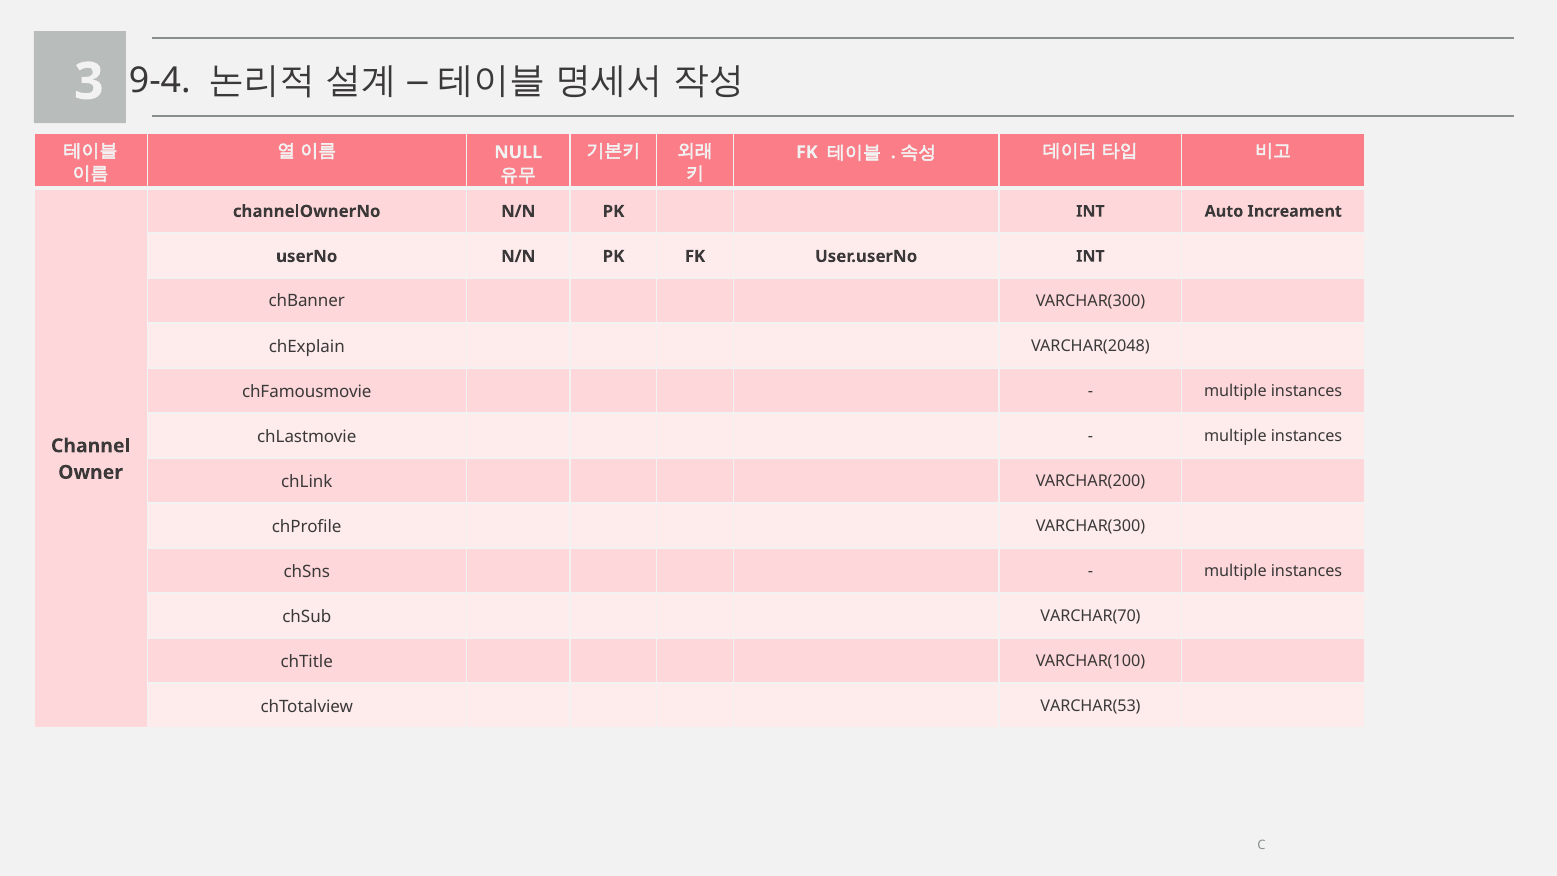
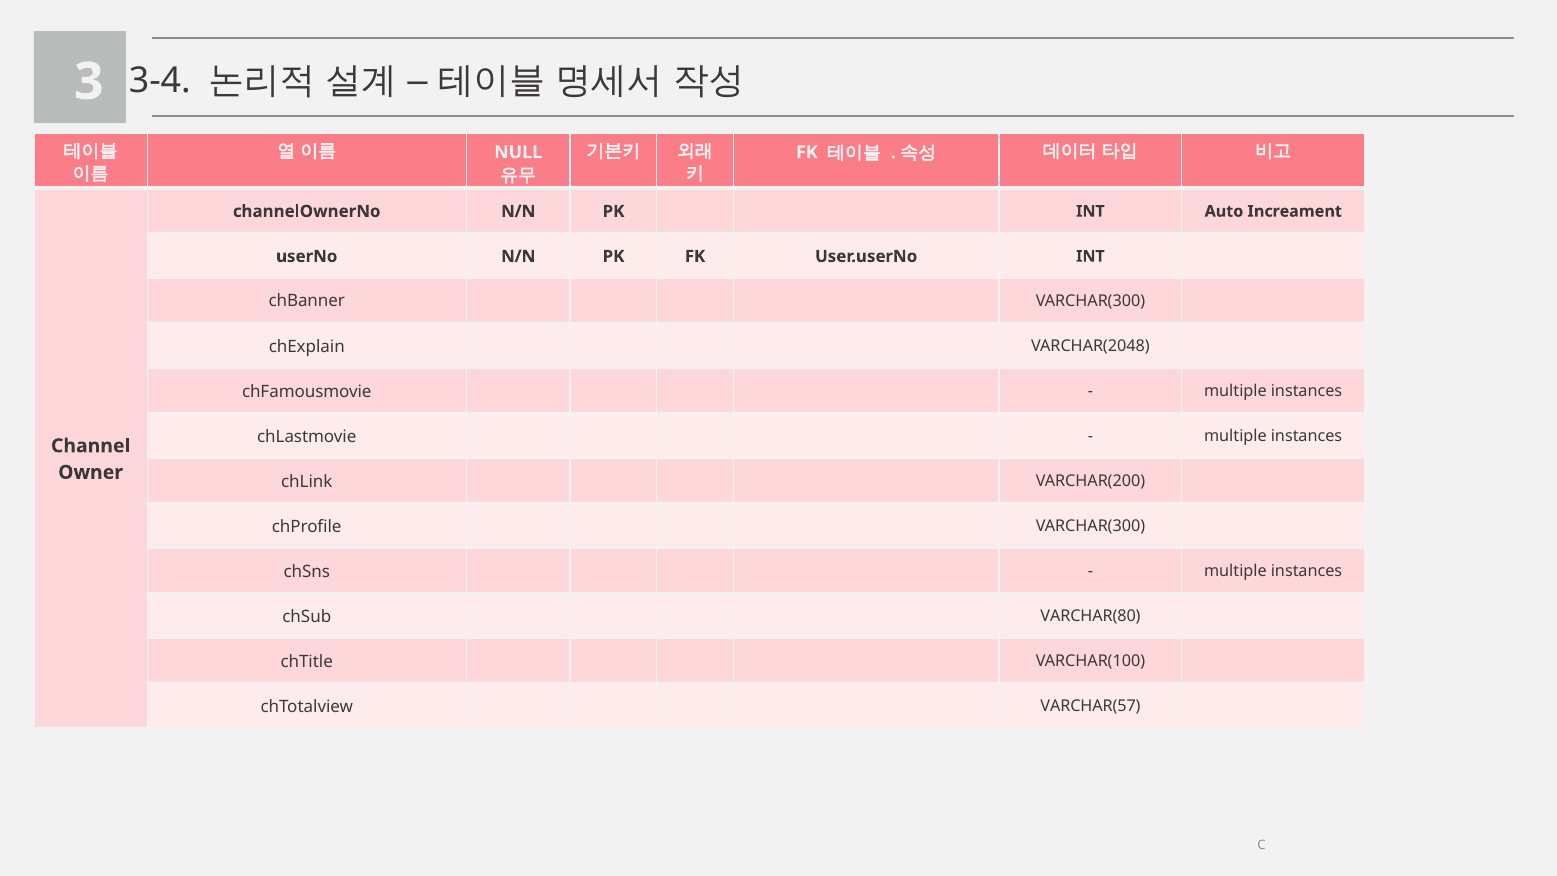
9-4: 9-4 -> 3-4 (160, 81)
VARCHAR(70: VARCHAR(70 -> VARCHAR(80 (1090, 616)
VARCHAR(53: VARCHAR(53 -> VARCHAR(57 (1090, 706)
